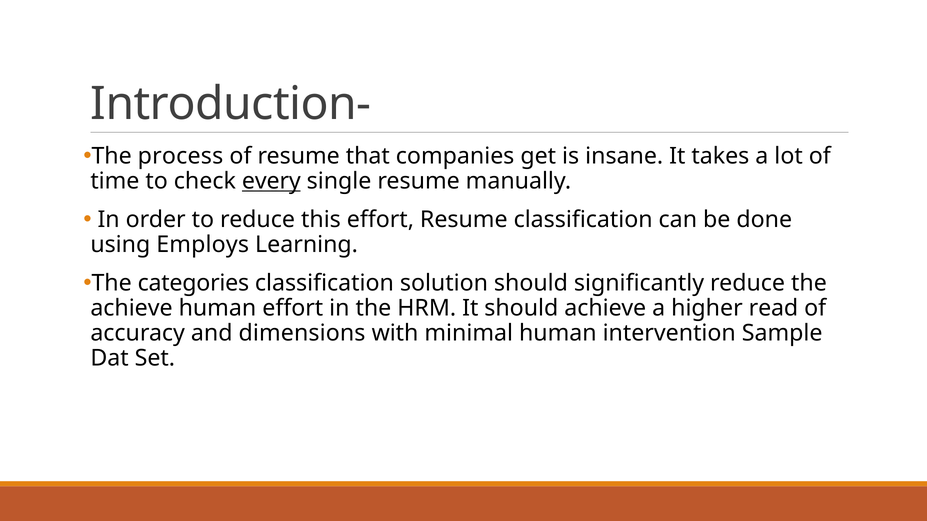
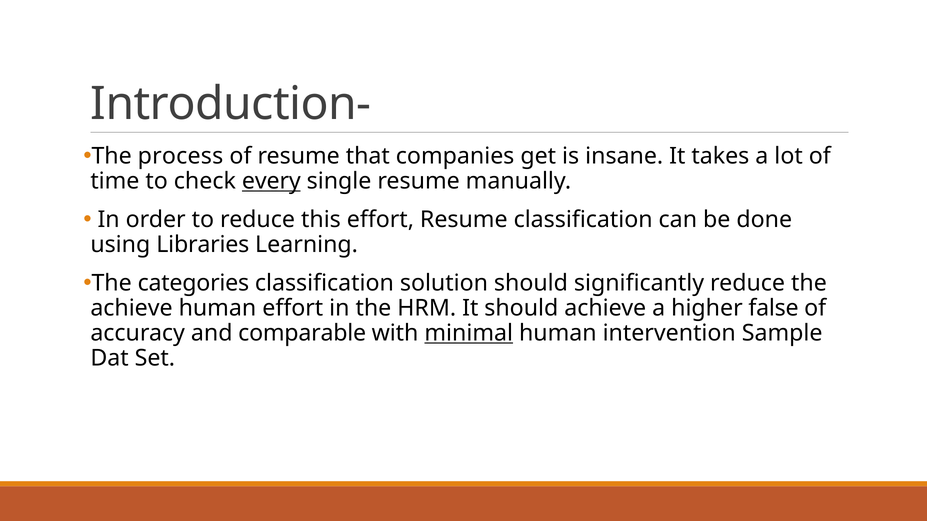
Employs: Employs -> Libraries (203, 245)
read: read -> false (774, 308)
dimensions: dimensions -> comparable (302, 333)
minimal underline: none -> present (469, 333)
